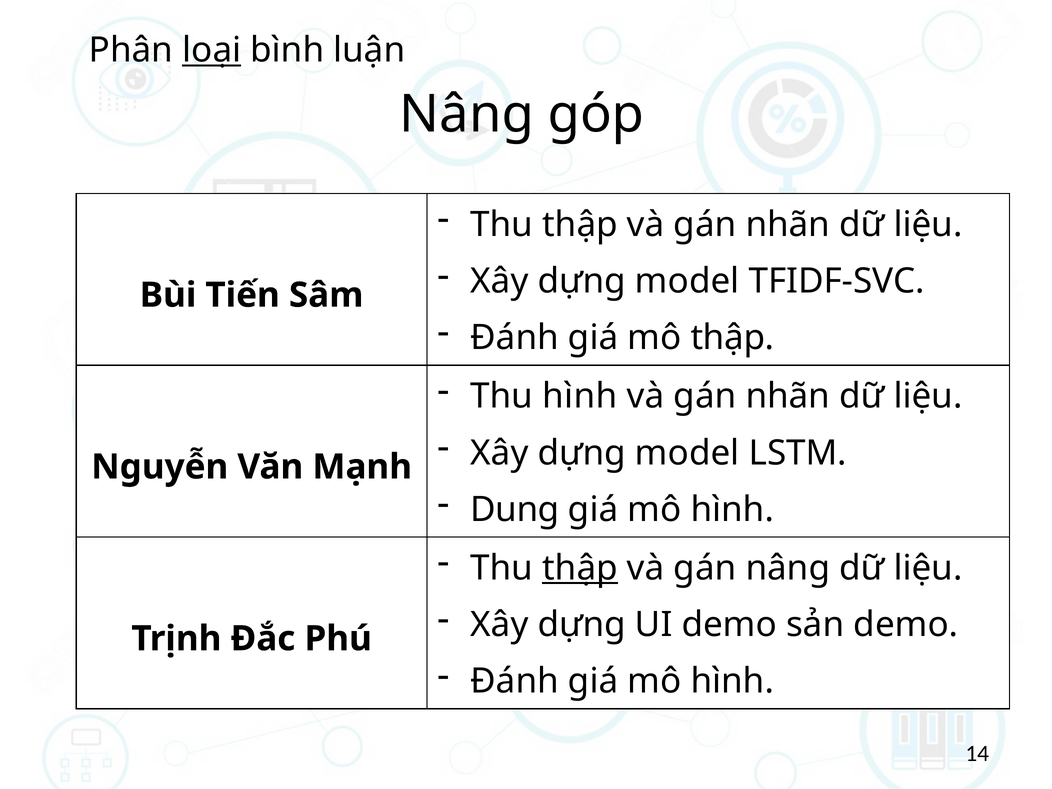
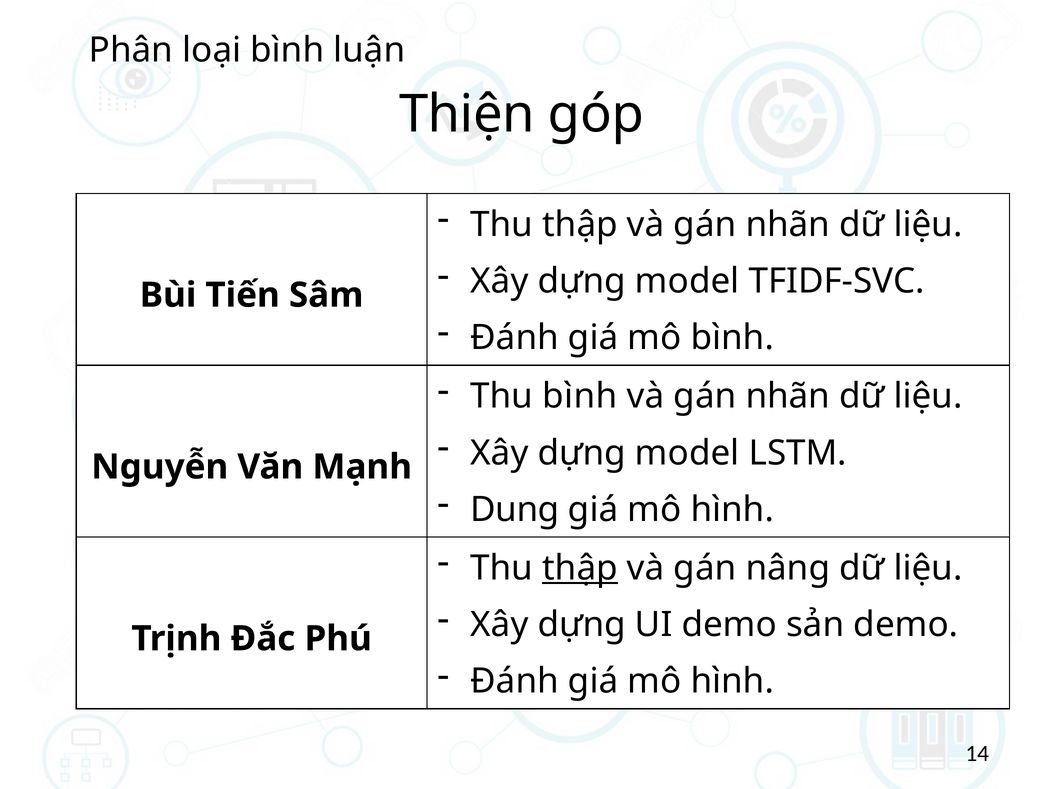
loại underline: present -> none (212, 50)
Nâng: Nâng -> Thiện (467, 114)
mô thập: thập -> bình (732, 338)
Thu hình: hình -> bình (580, 396)
